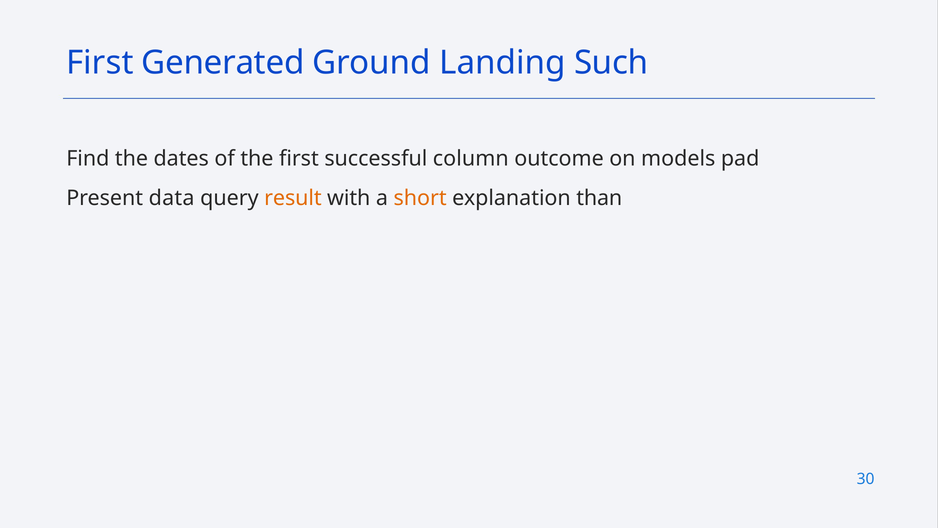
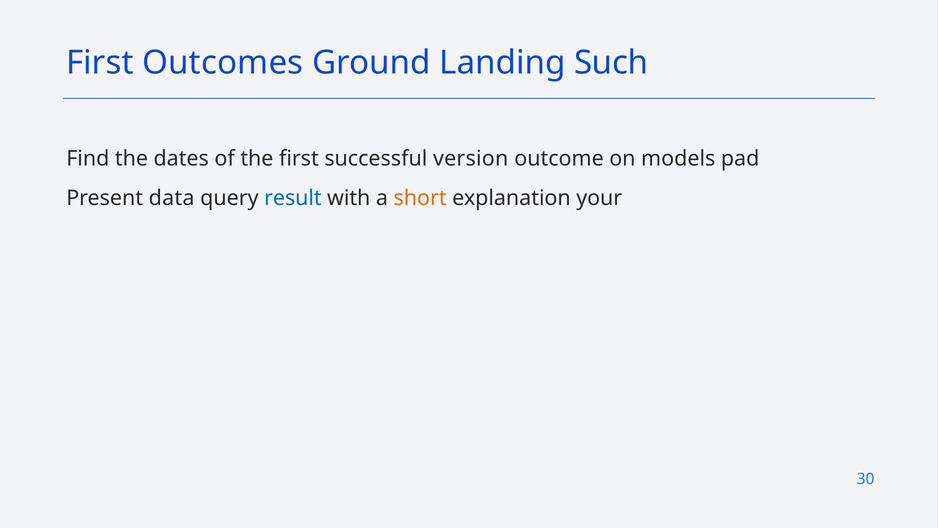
Generated: Generated -> Outcomes (223, 63)
column: column -> version (471, 158)
result colour: orange -> blue (293, 198)
than: than -> your (599, 198)
